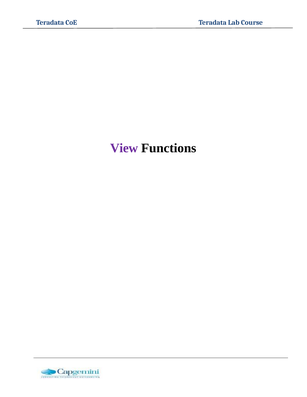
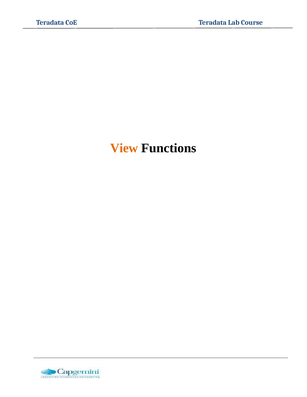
View colour: purple -> orange (124, 148)
